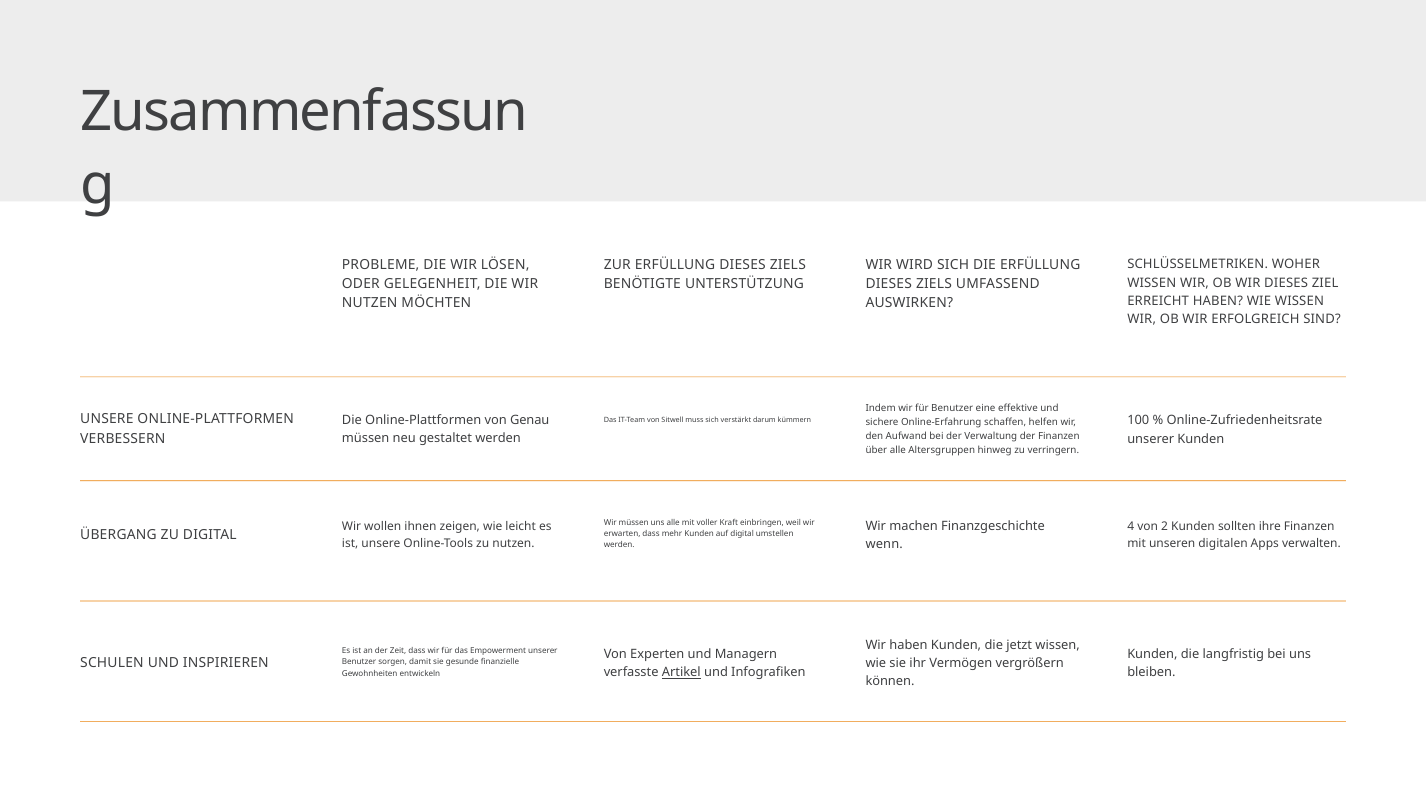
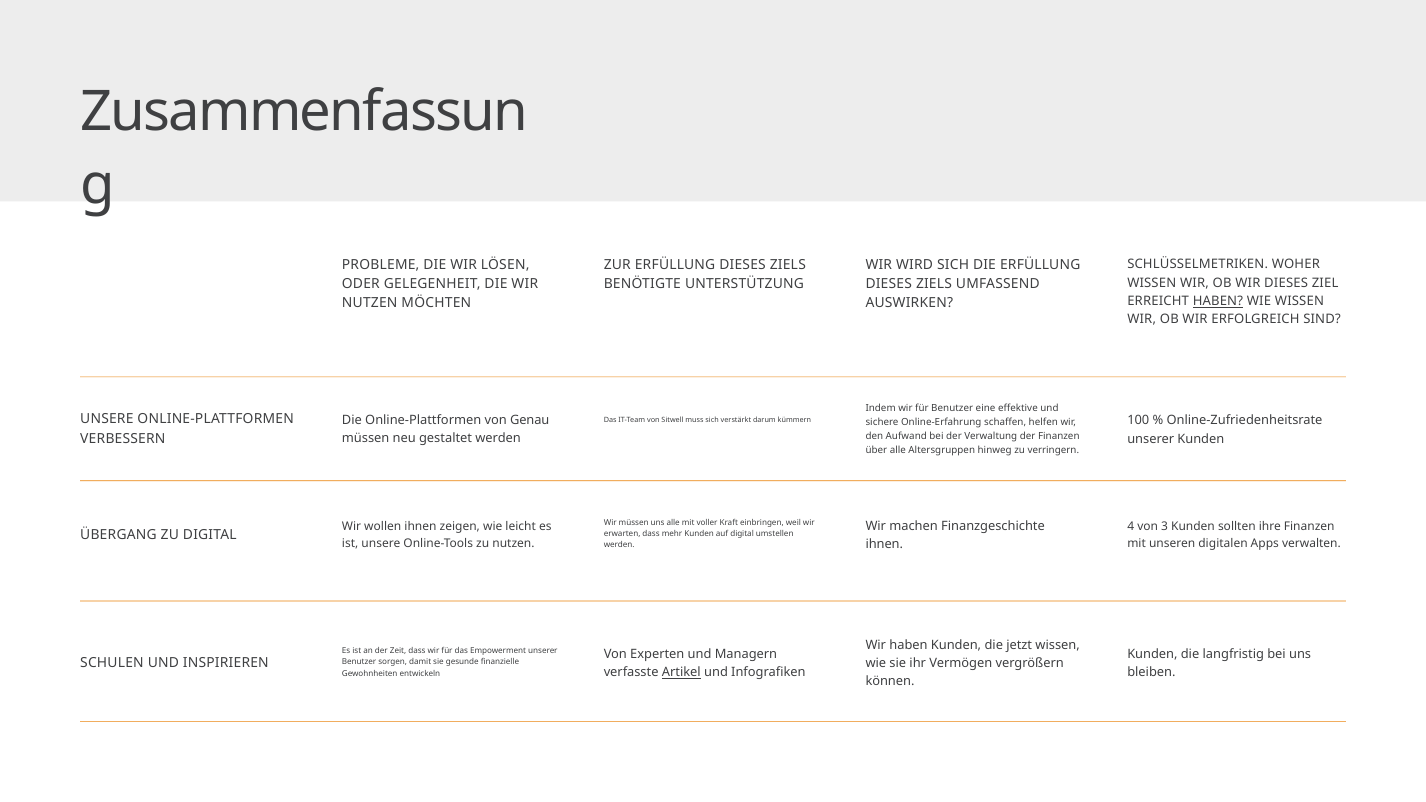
HABEN underline: none -> present (1218, 301)
2: 2 -> 3 (1165, 527)
wenn: wenn -> ihnen (884, 544)
